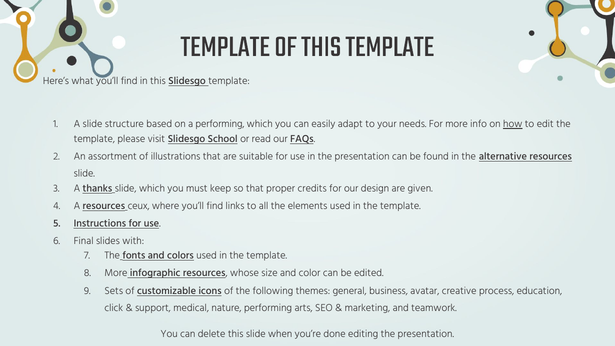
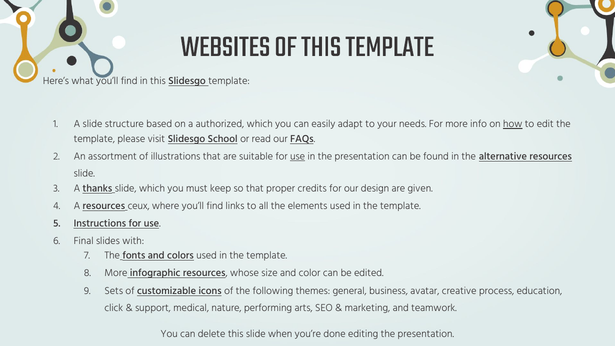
TEMPLATE: TEMPLATE -> WEBSITES (225, 46)
a performing: performing -> authorized (220, 124)
use underline: none -> present (298, 156)
